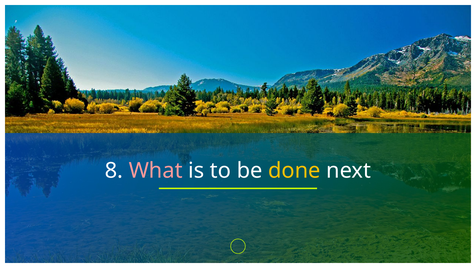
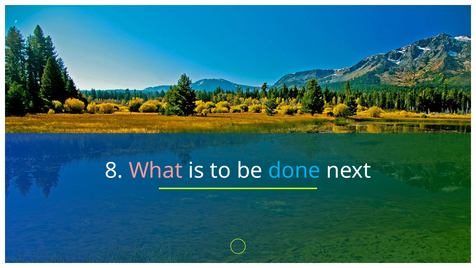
done colour: yellow -> light blue (294, 171)
